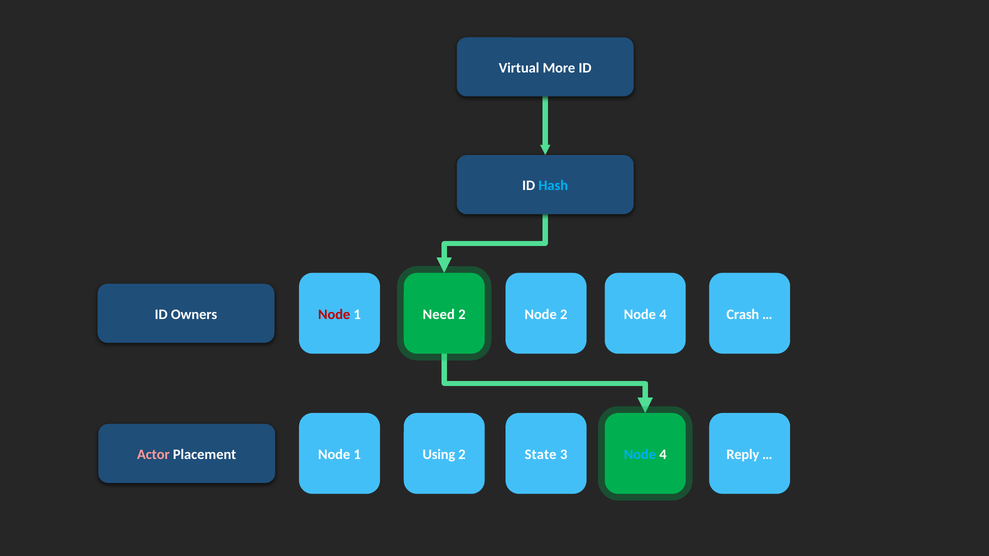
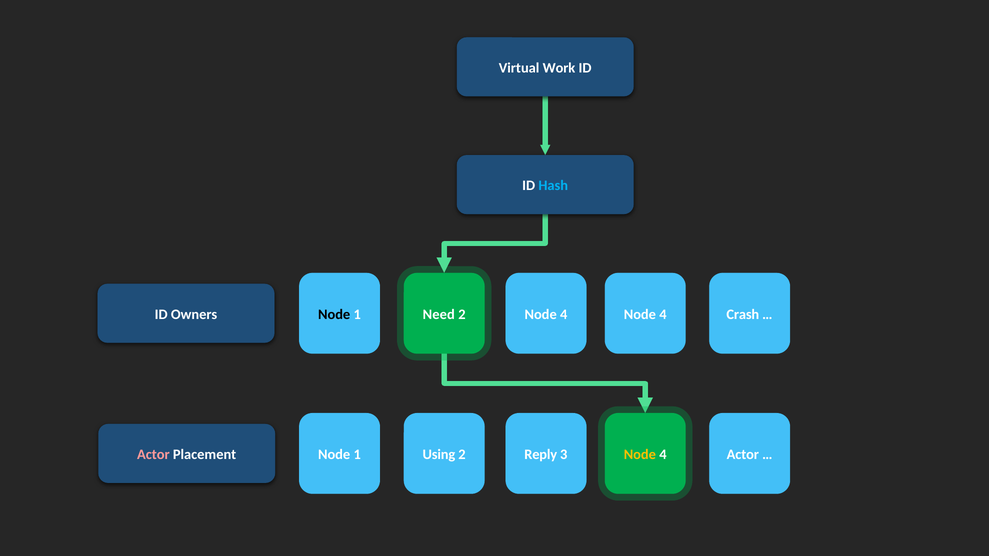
More: More -> Work (559, 68)
Node colour: red -> black (334, 314)
2: 2 -> 4 (564, 314)
State: State -> Reply (541, 455)
Node colour: light blue -> yellow (640, 455)
4 Reply: Reply -> Actor (743, 455)
